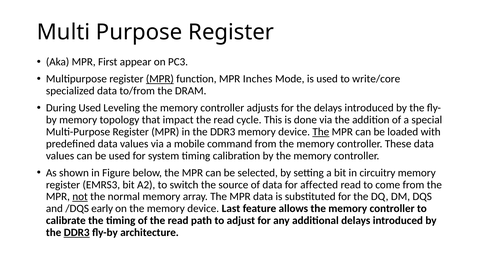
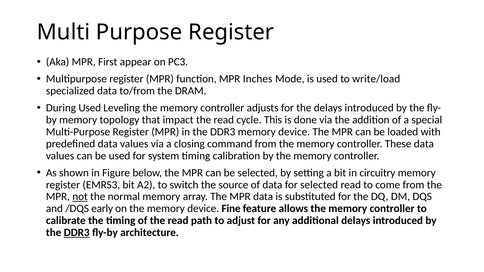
MPR underline: present -> none (160, 79)
write/core: write/core -> write/load (376, 79)
The underline: present -> none (321, 132)
mobile: mobile -> closing (189, 144)
for affected: affected -> selected (319, 185)
Last: Last -> Fine (231, 209)
